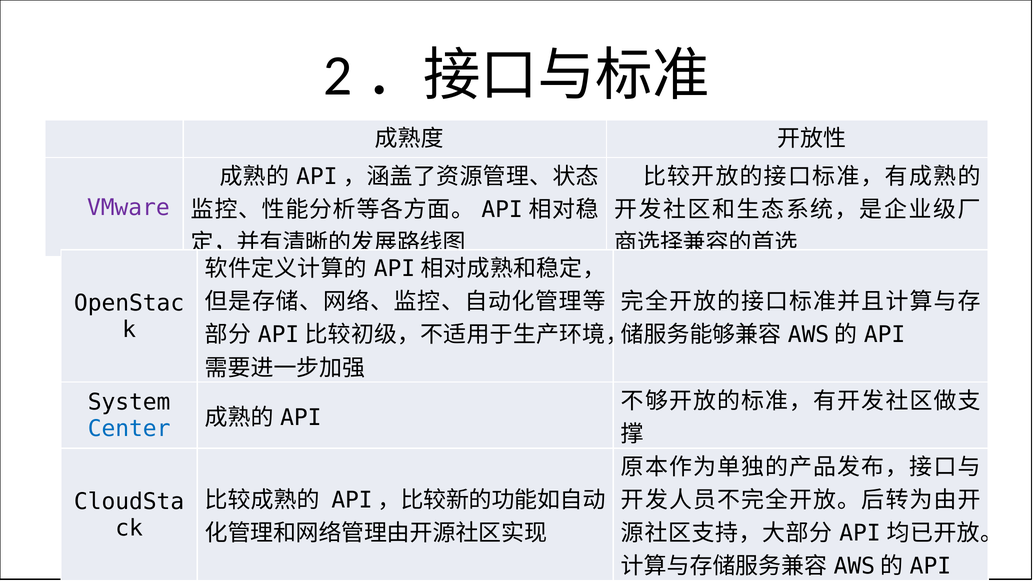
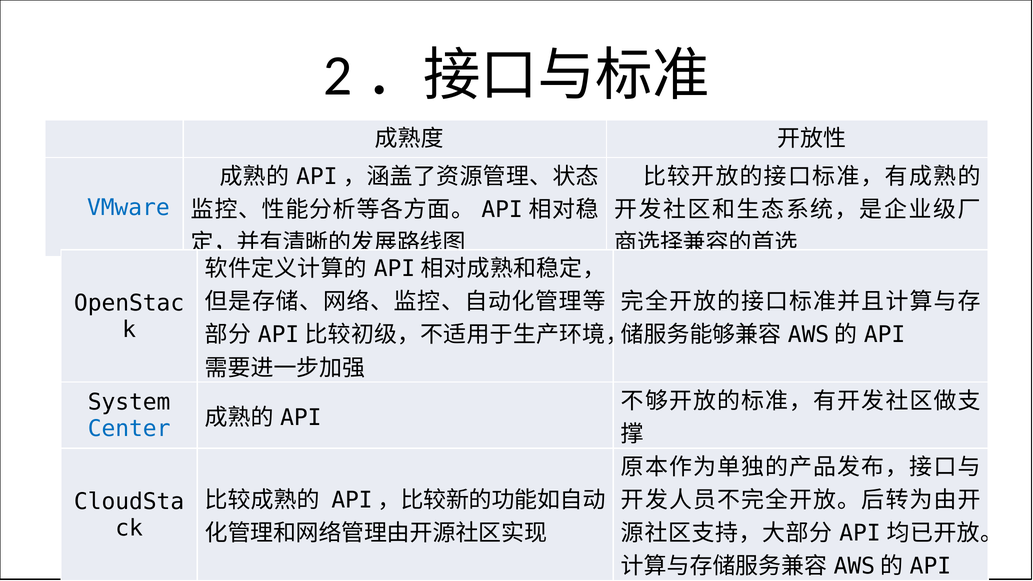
VMware colour: purple -> blue (128, 208)
